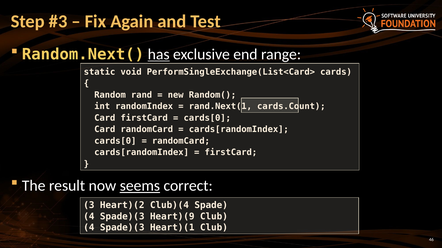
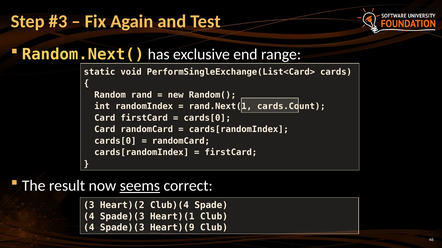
has underline: present -> none (159, 54)
Heart)(9: Heart)(9 -> Heart)(1 (172, 217)
Heart)(1: Heart)(1 -> Heart)(9 (172, 228)
